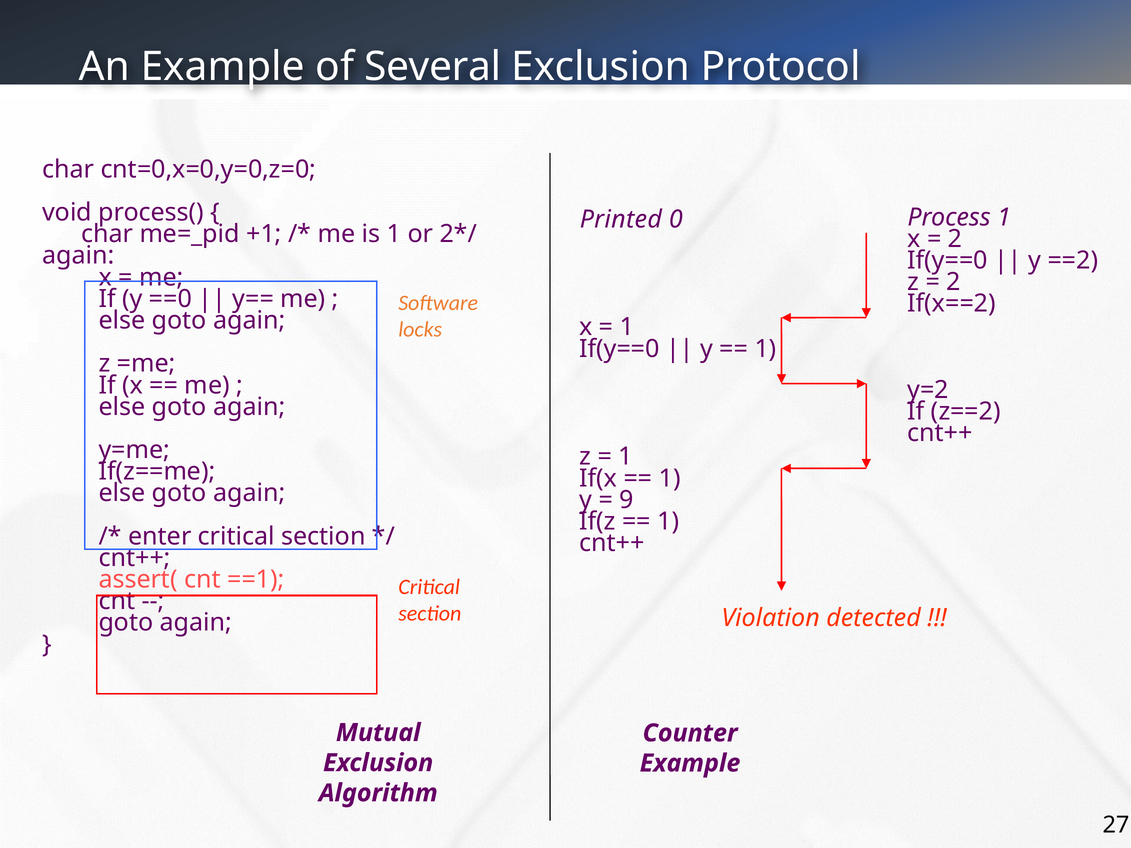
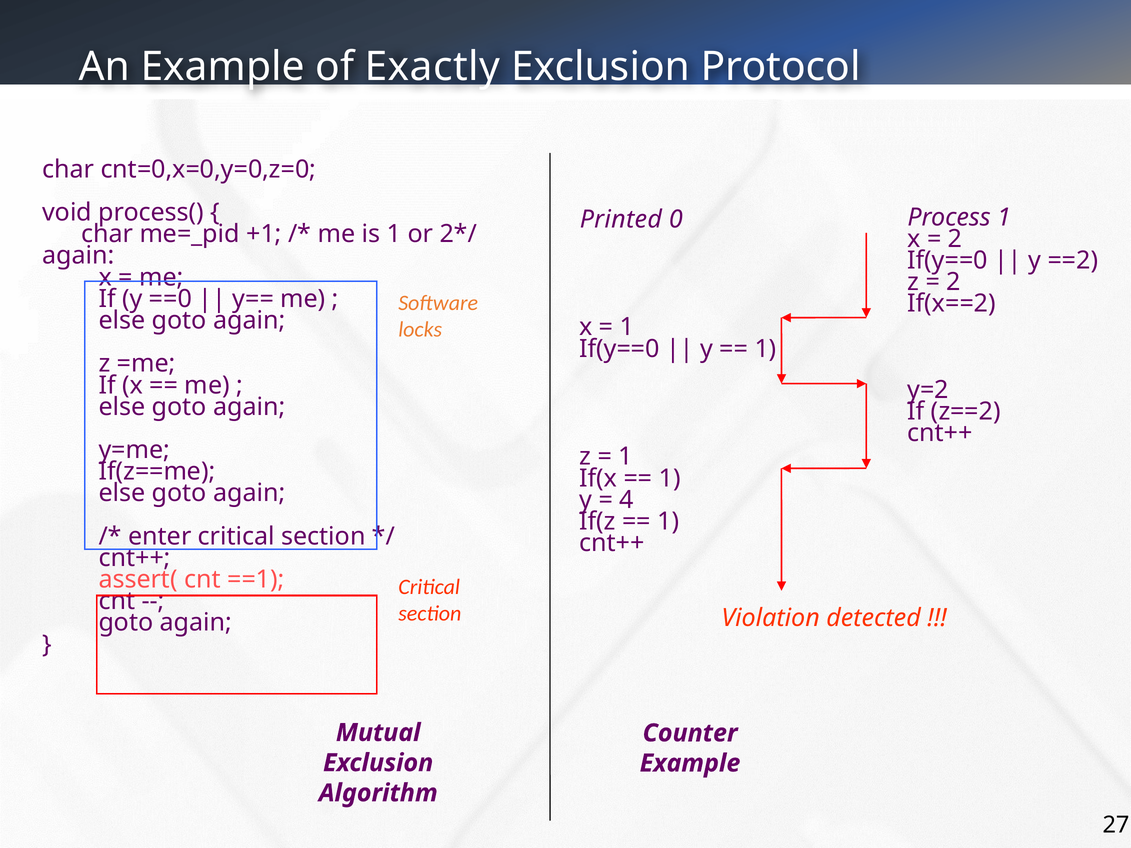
Several: Several -> Exactly (432, 67)
9: 9 -> 4 (627, 500)
